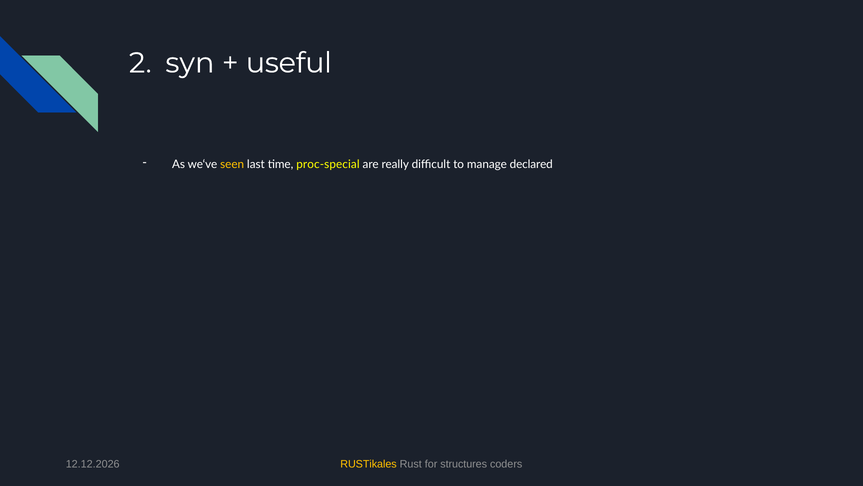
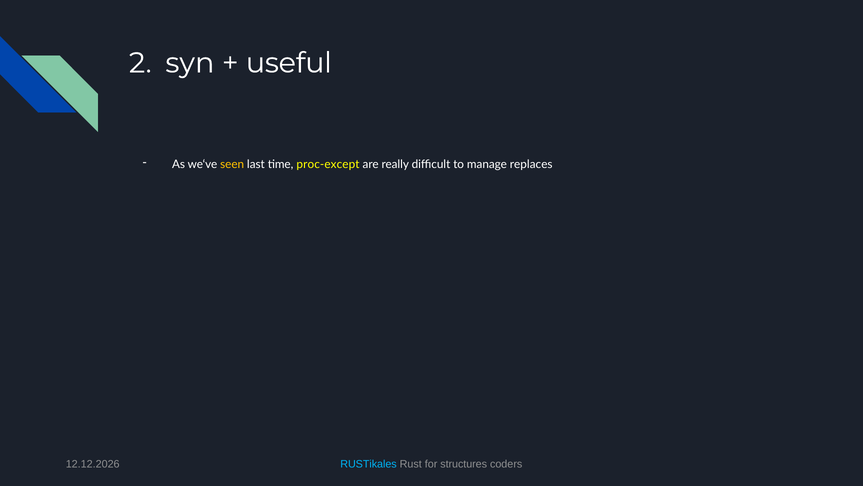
proc-special: proc-special -> proc-except (328, 164)
declared: declared -> replaces (531, 164)
RUSTikales colour: yellow -> light blue (369, 464)
